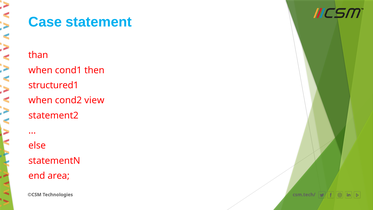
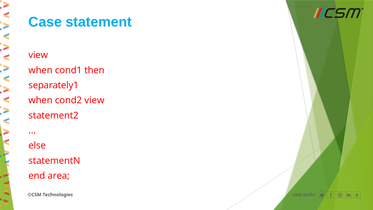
than: than -> view (38, 55)
structured1: structured1 -> separately1 (54, 85)
